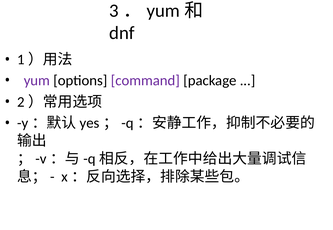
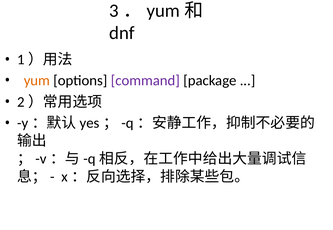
yum colour: purple -> orange (37, 81)
